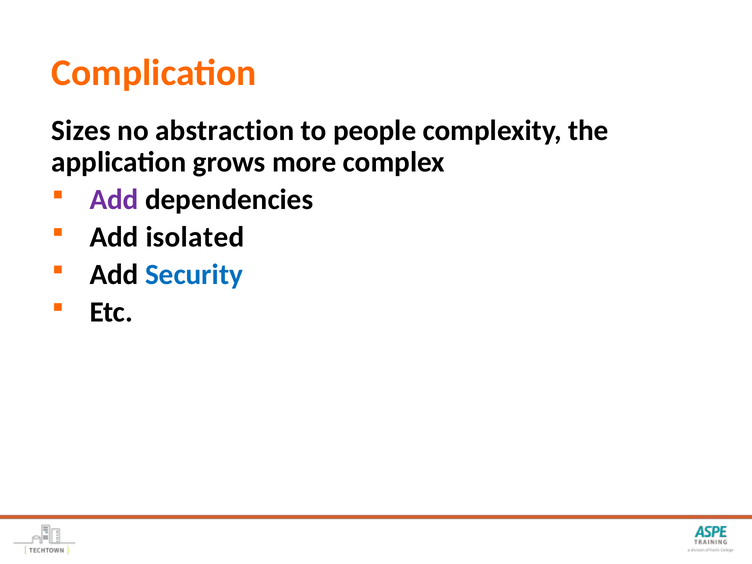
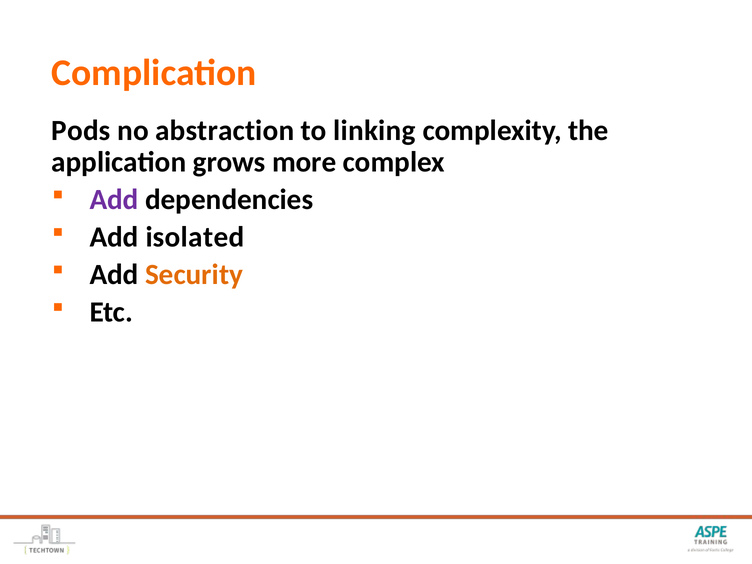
Sizes: Sizes -> Pods (81, 131)
people: people -> linking (374, 131)
Security colour: blue -> orange (194, 275)
